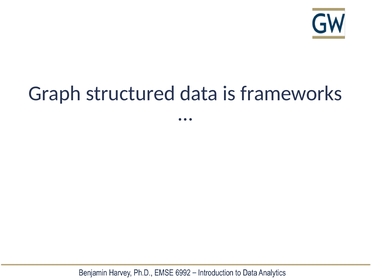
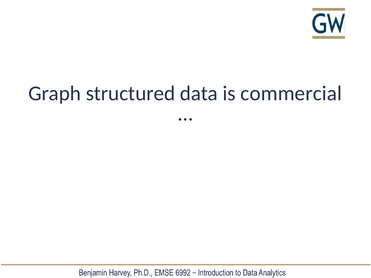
frameworks: frameworks -> commercial (291, 94)
